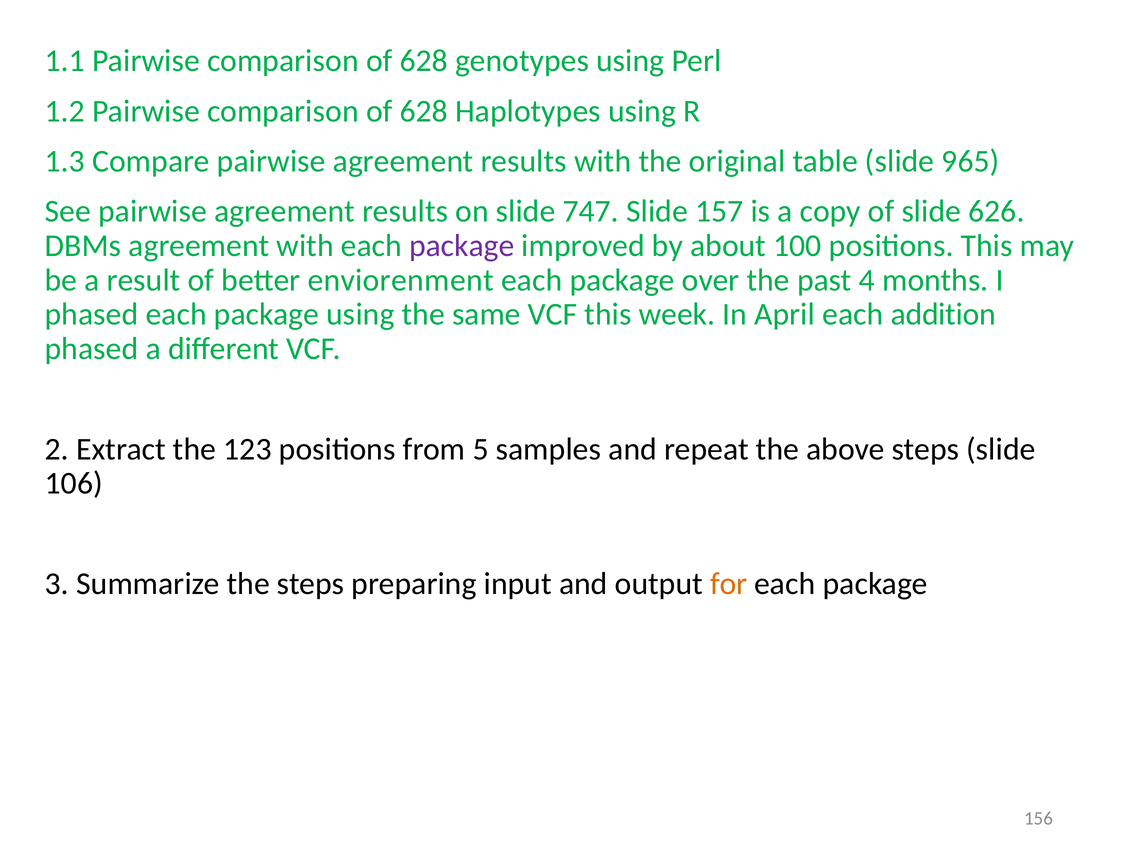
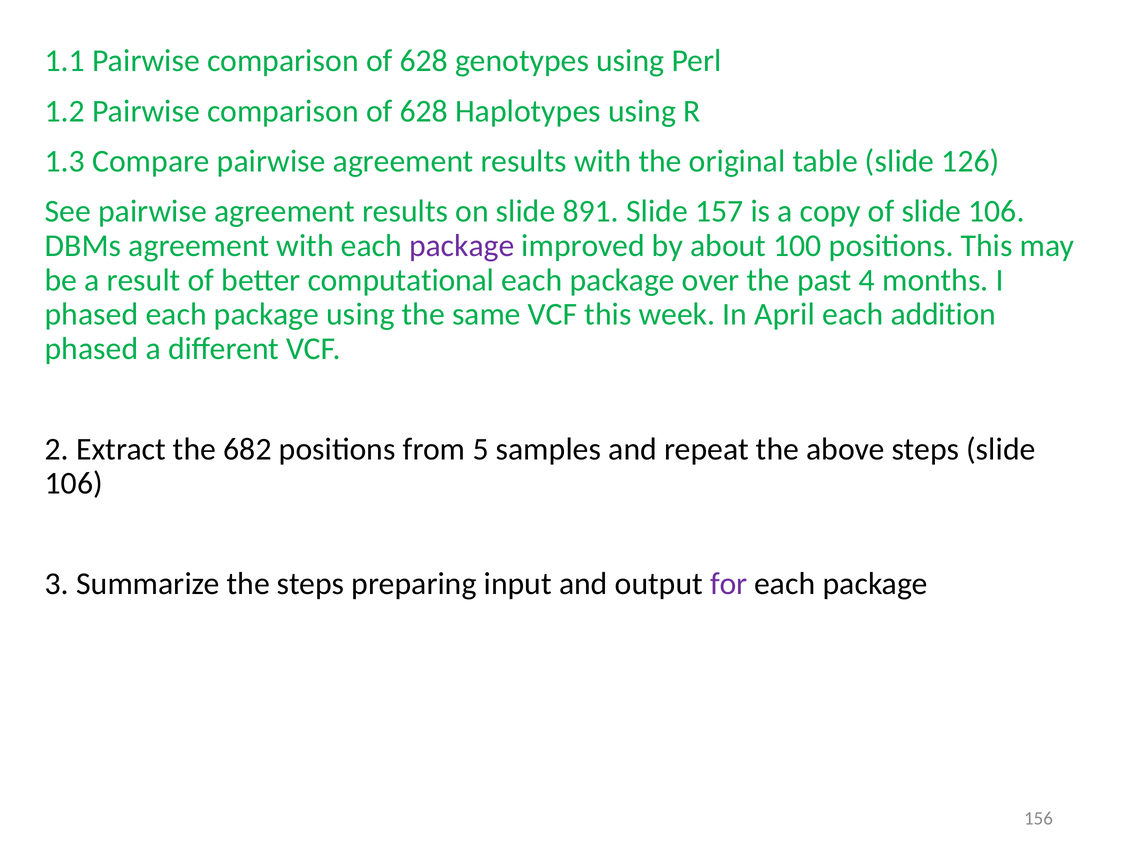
965: 965 -> 126 (970, 161)
747: 747 -> 891 (591, 212)
of slide 626: 626 -> 106 (996, 212)
enviorenment: enviorenment -> computational (401, 280)
123: 123 -> 682 (247, 449)
for colour: orange -> purple (729, 584)
